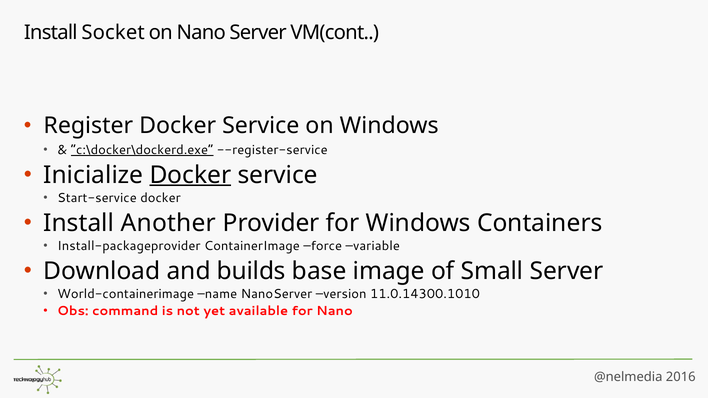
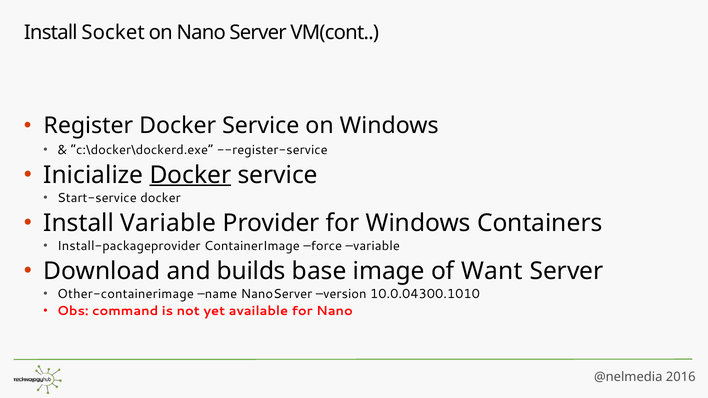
c:\docker\dockerd.exe underline: present -> none (142, 150)
Install Another: Another -> Variable (168, 223)
Small: Small -> Want (492, 271)
World-containerimage: World-containerimage -> Other-containerimage (126, 294)
11.0.14300.1010: 11.0.14300.1010 -> 10.0.04300.1010 (425, 294)
